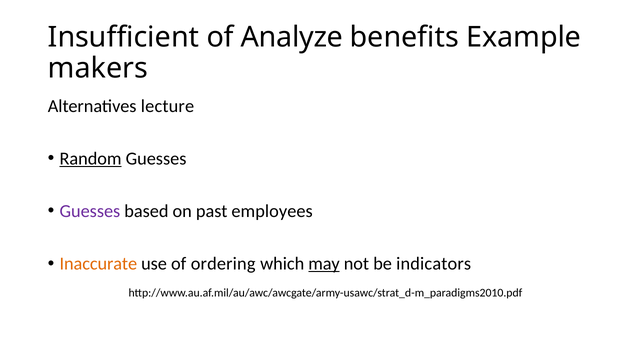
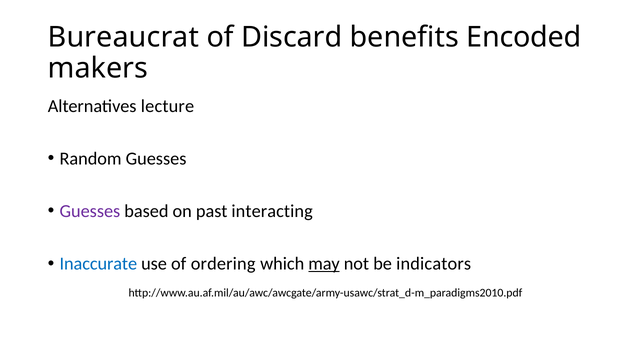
Insufficient: Insufficient -> Bureaucrat (123, 37)
Analyze: Analyze -> Discard (292, 37)
Example: Example -> Encoded (524, 37)
Random underline: present -> none (91, 158)
employees: employees -> interacting (272, 211)
Inaccurate colour: orange -> blue (98, 263)
